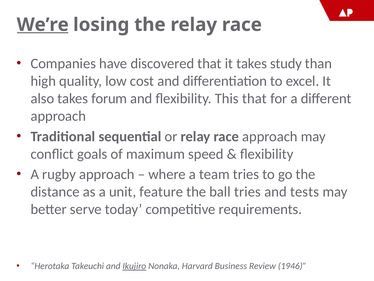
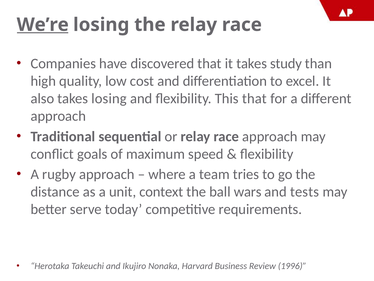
takes forum: forum -> losing (109, 98)
feature: feature -> context (161, 192)
ball tries: tries -> wars (248, 192)
Ikujiro underline: present -> none (134, 266)
1946: 1946 -> 1996 (292, 266)
